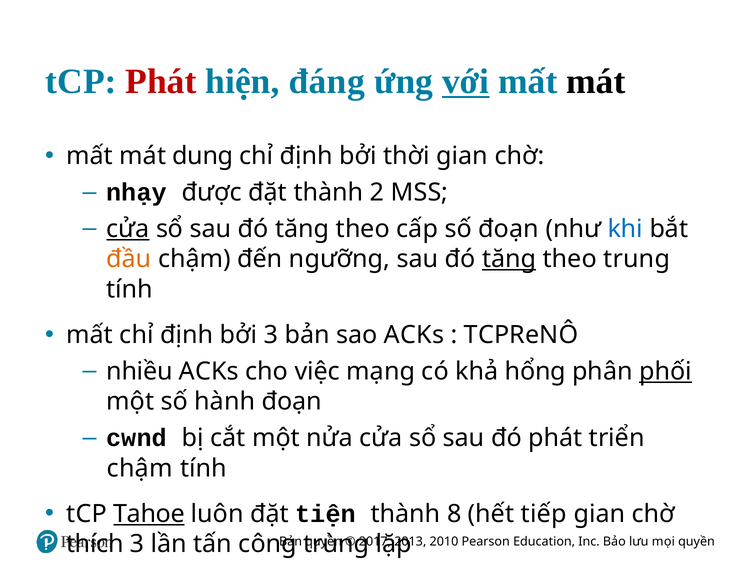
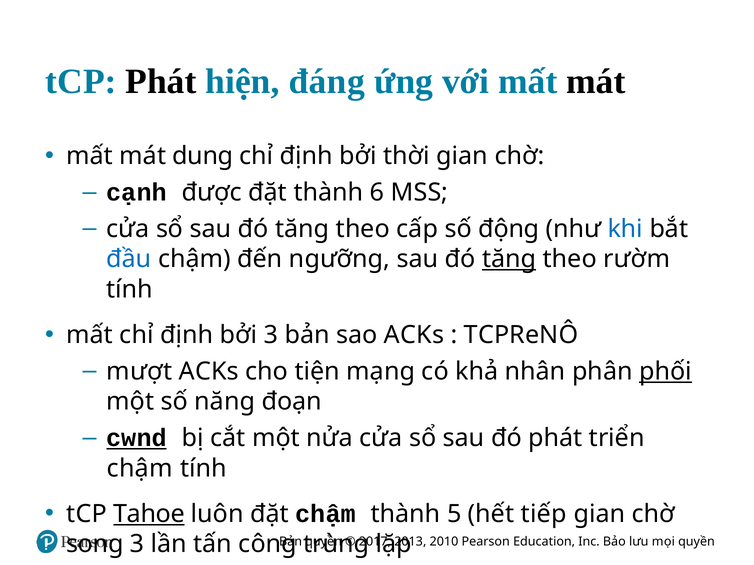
Phát colour: red -> black (161, 82)
với underline: present -> none (466, 82)
nhạy: nhạy -> cạnh (137, 193)
2: 2 -> 6 (377, 193)
cửa underline: present -> none (128, 229)
số đoạn: đoạn -> động (509, 229)
đầu colour: orange -> blue (129, 259)
trung: trung -> rườm (637, 259)
nhiều: nhiều -> mượt (139, 372)
việc: việc -> tiện (317, 372)
hổng: hổng -> nhân (535, 372)
hành: hành -> năng (225, 402)
cwnd underline: none -> present (137, 438)
đặt tiện: tiện -> chậm (326, 515)
8: 8 -> 5 (454, 515)
thích: thích -> song (95, 545)
